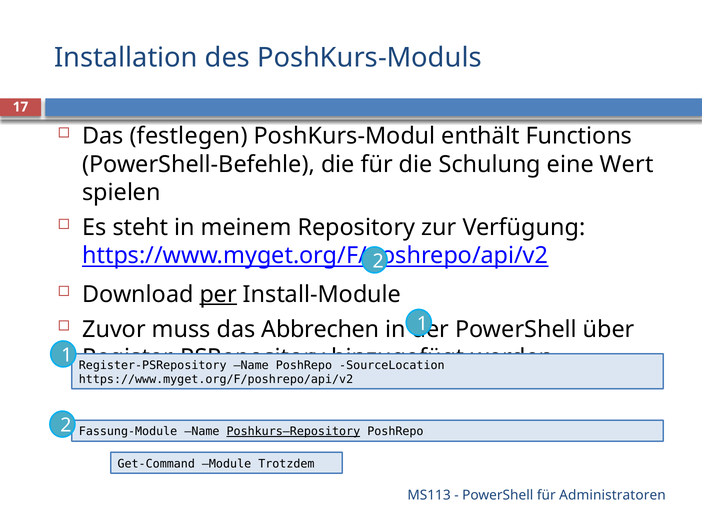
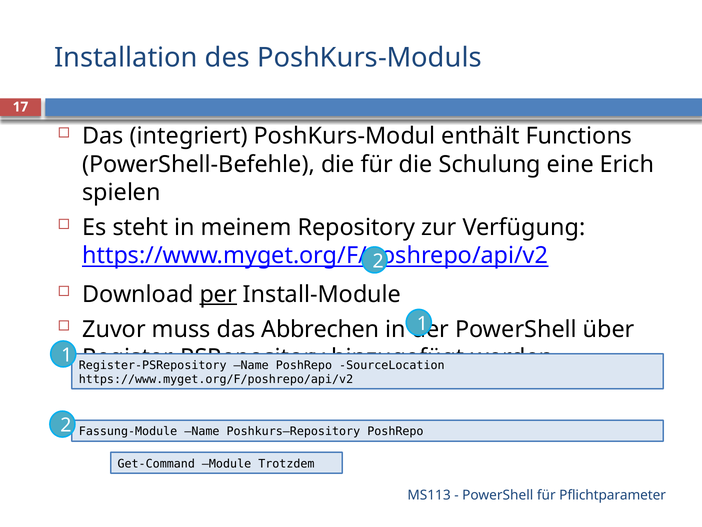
festlegen: festlegen -> integriert (189, 136)
Wert: Wert -> Erich (627, 164)
Poshkurs–Repository underline: present -> none (293, 431)
Administratoren: Administratoren -> Pflichtparameter (613, 495)
